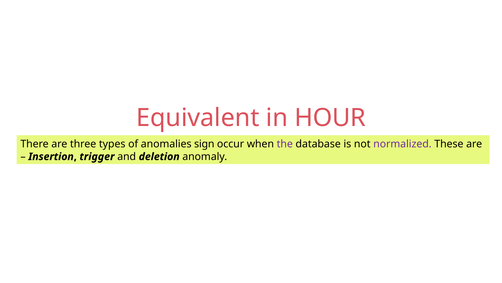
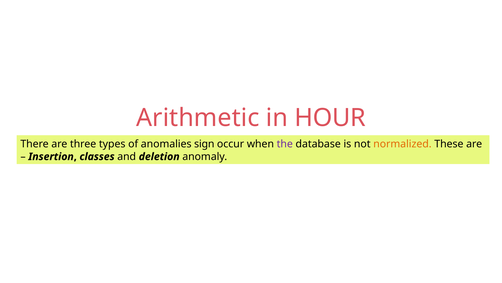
Equivalent: Equivalent -> Arithmetic (198, 118)
normalized colour: purple -> orange (402, 144)
trigger: trigger -> classes (97, 156)
